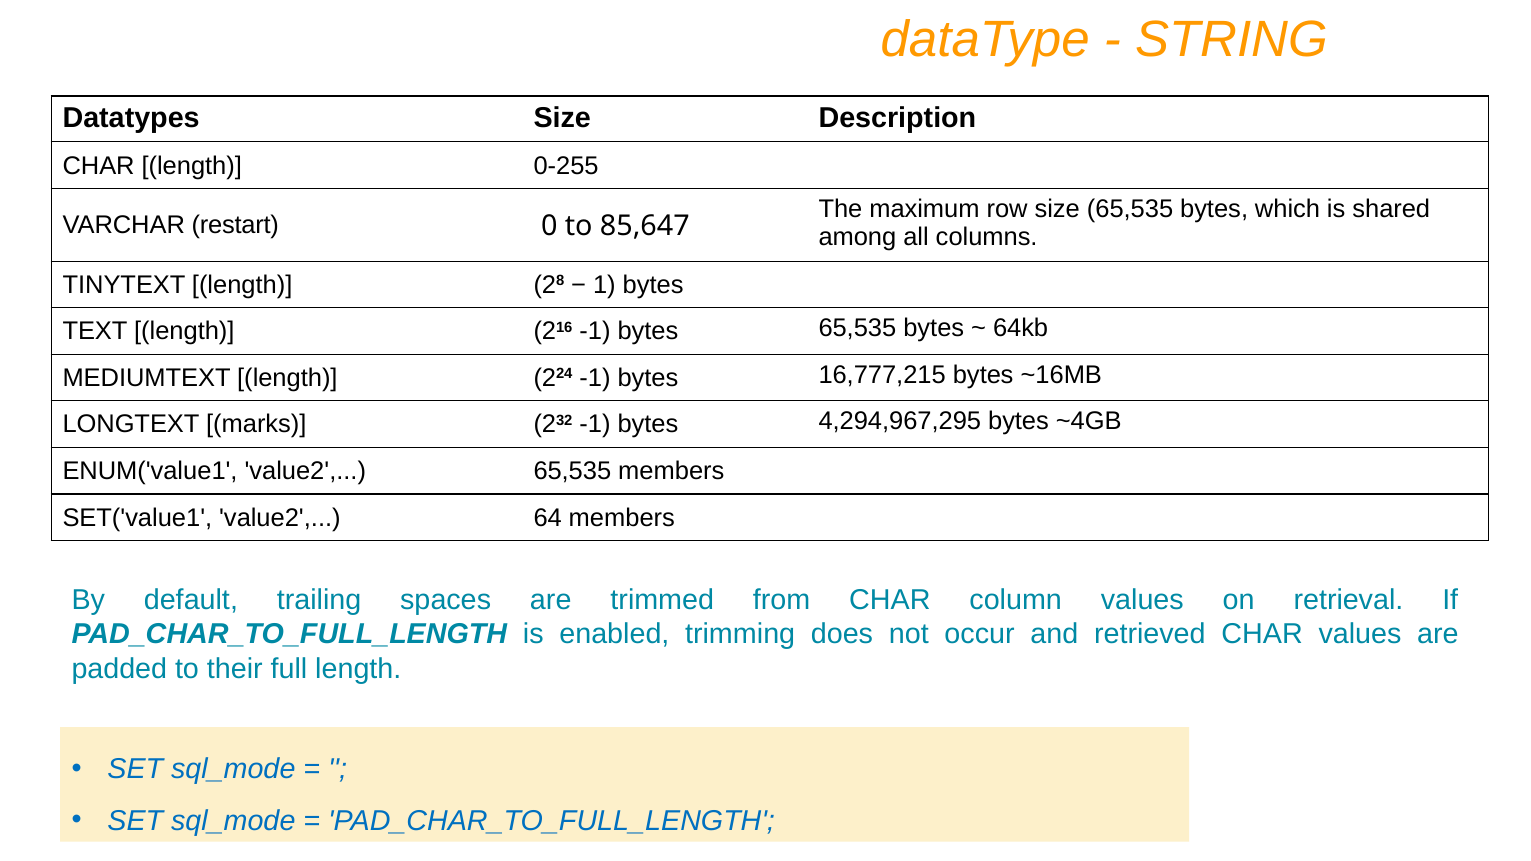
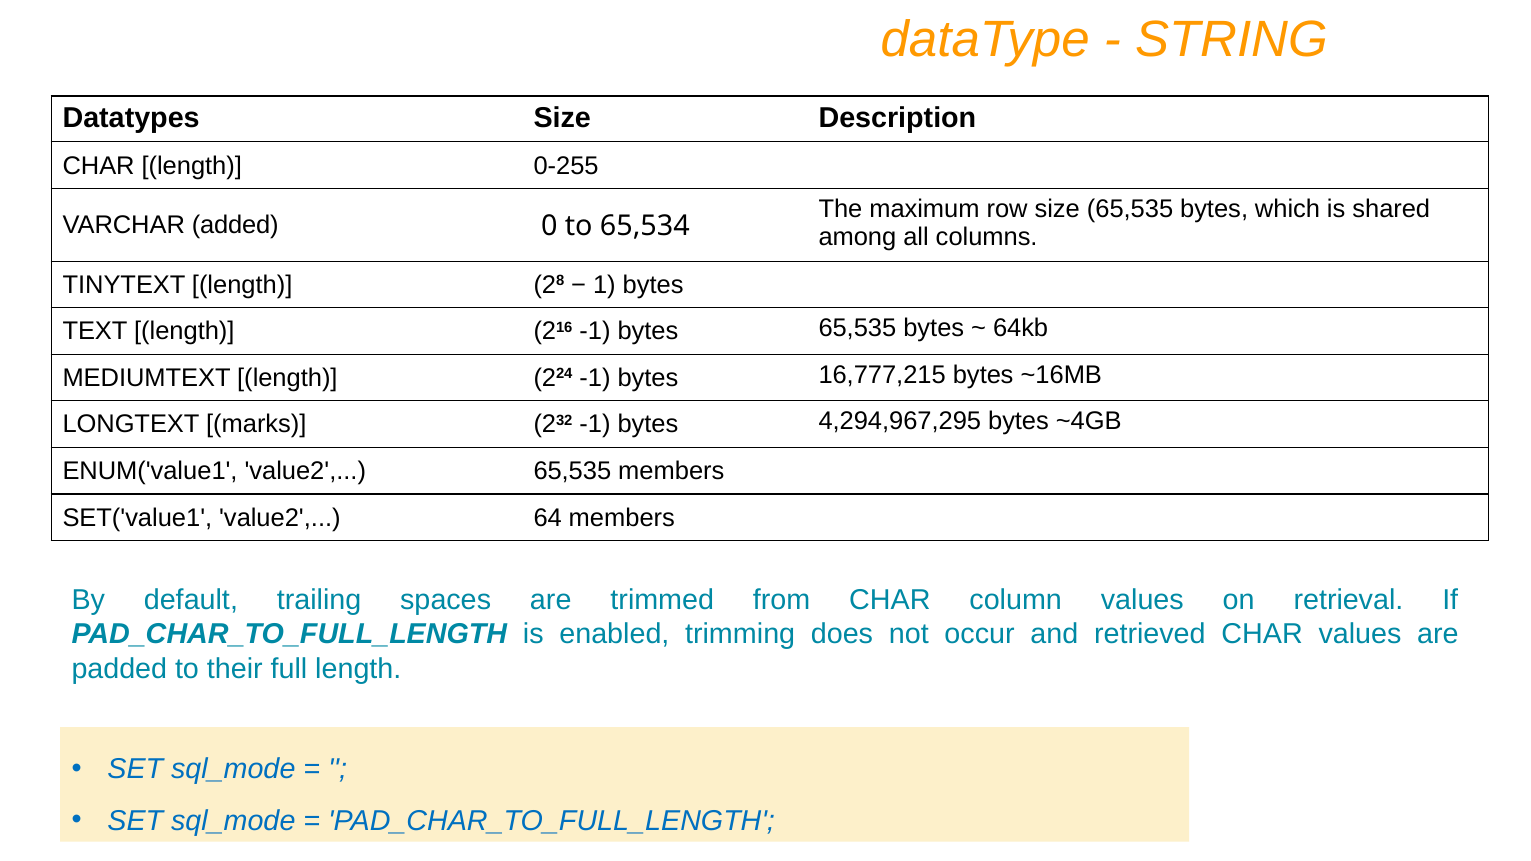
restart: restart -> added (235, 225)
85,647: 85,647 -> 65,534 (645, 227)
